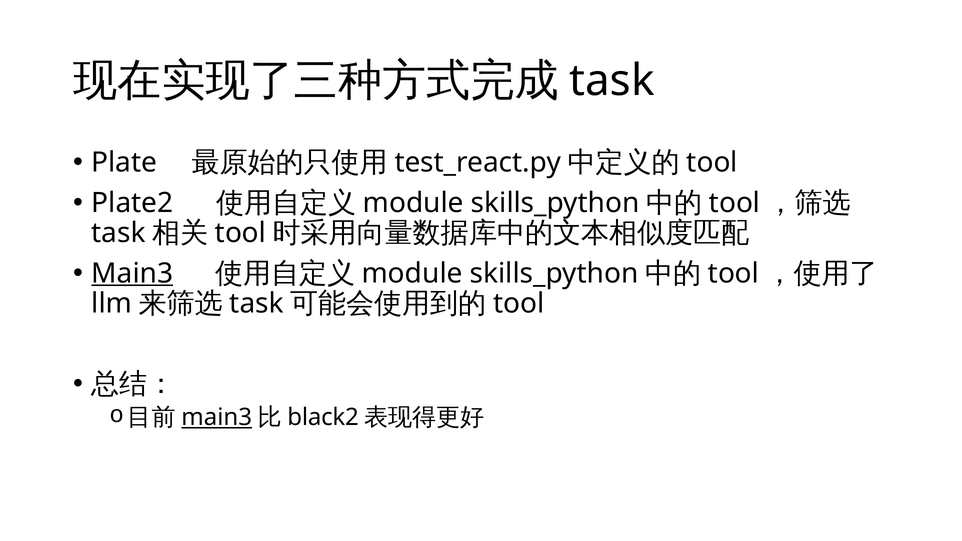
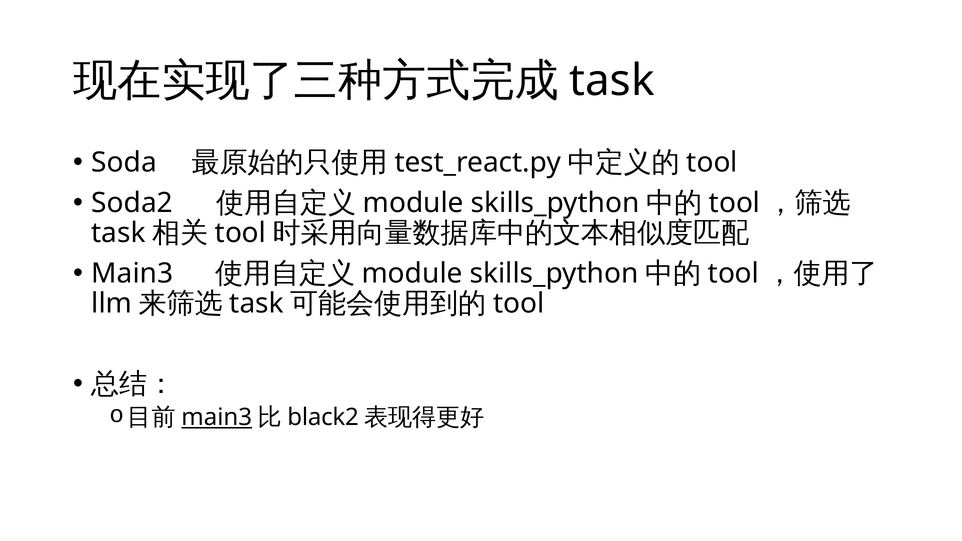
Plate: Plate -> Soda (124, 163)
Plate2: Plate2 -> Soda2 (132, 203)
Main3 underline: present -> none (132, 273)
